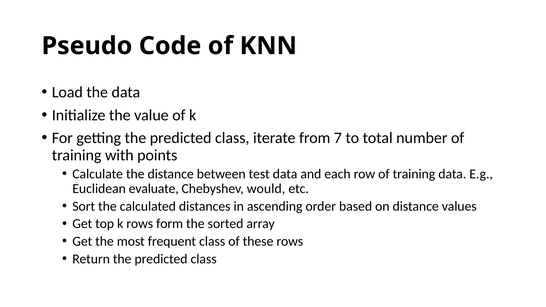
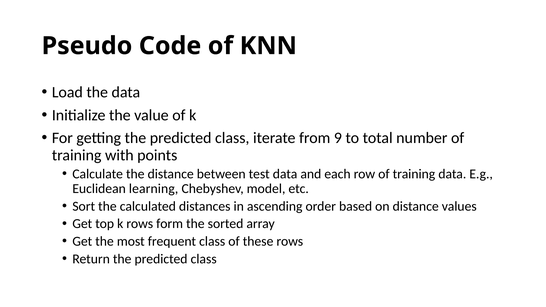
7: 7 -> 9 (338, 138)
evaluate: evaluate -> learning (154, 189)
would: would -> model (266, 189)
